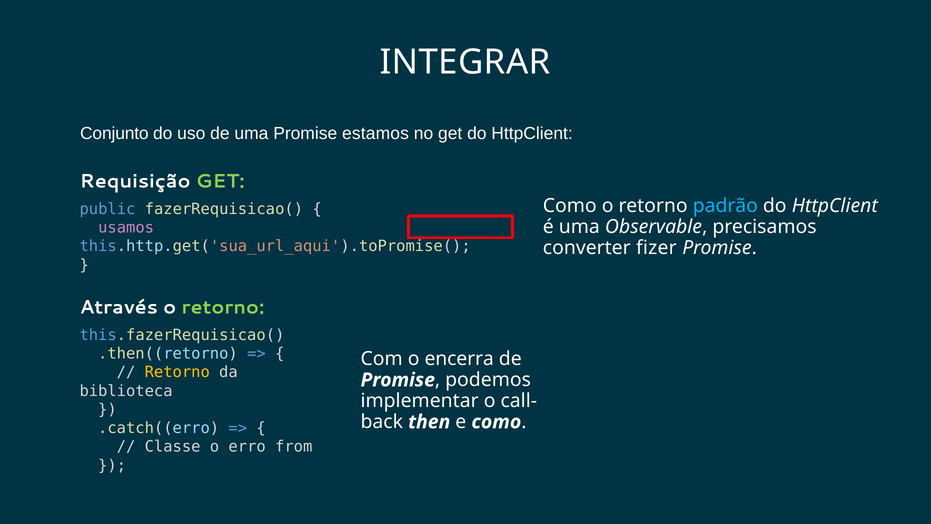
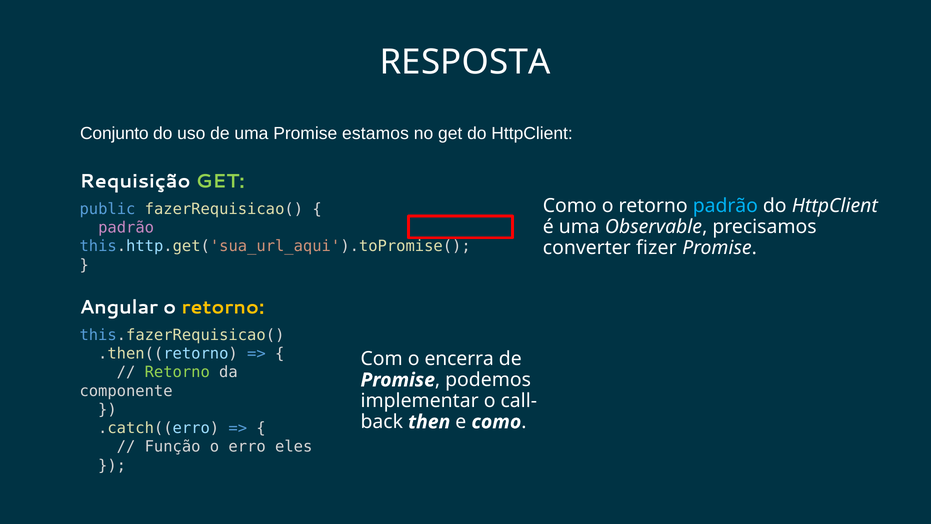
INTEGRAR: INTEGRAR -> RESPOSTA (465, 62)
usamos: usamos -> padrão (126, 228)
Através: Através -> Angular (119, 307)
retorno colour: light green -> yellow (223, 307)
Retorno colour: yellow -> light green (177, 372)
biblioteca: biblioteca -> componente (126, 391)
Classe: Classe -> Função (173, 447)
from: from -> eles (294, 447)
